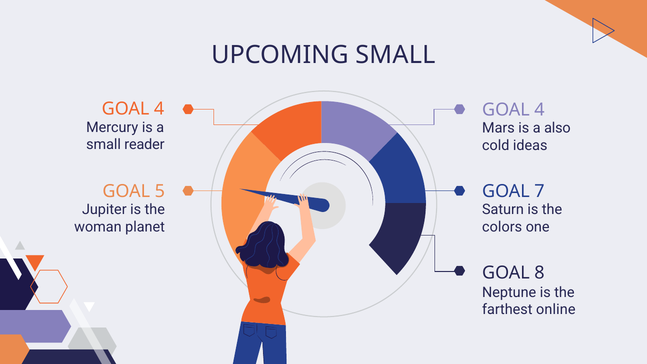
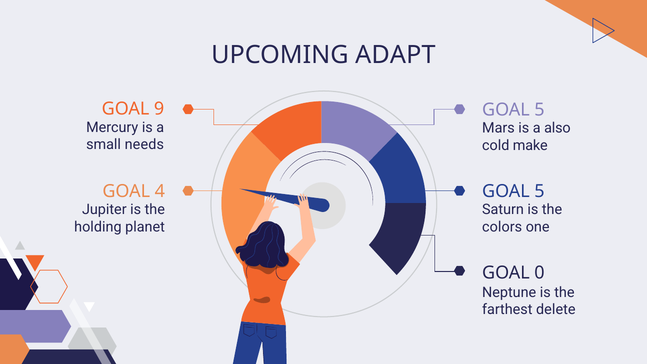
UPCOMING SMALL: SMALL -> ADAPT (395, 55)
4: 4 -> 9 (159, 109)
4: 4 -> 5 (539, 110)
reader: reader -> needs (144, 145)
ideas: ideas -> make (530, 145)
5: 5 -> 4 (160, 191)
7: 7 -> 5 (539, 191)
woman: woman -> holding (98, 227)
8: 8 -> 0 (539, 273)
online: online -> delete (556, 309)
